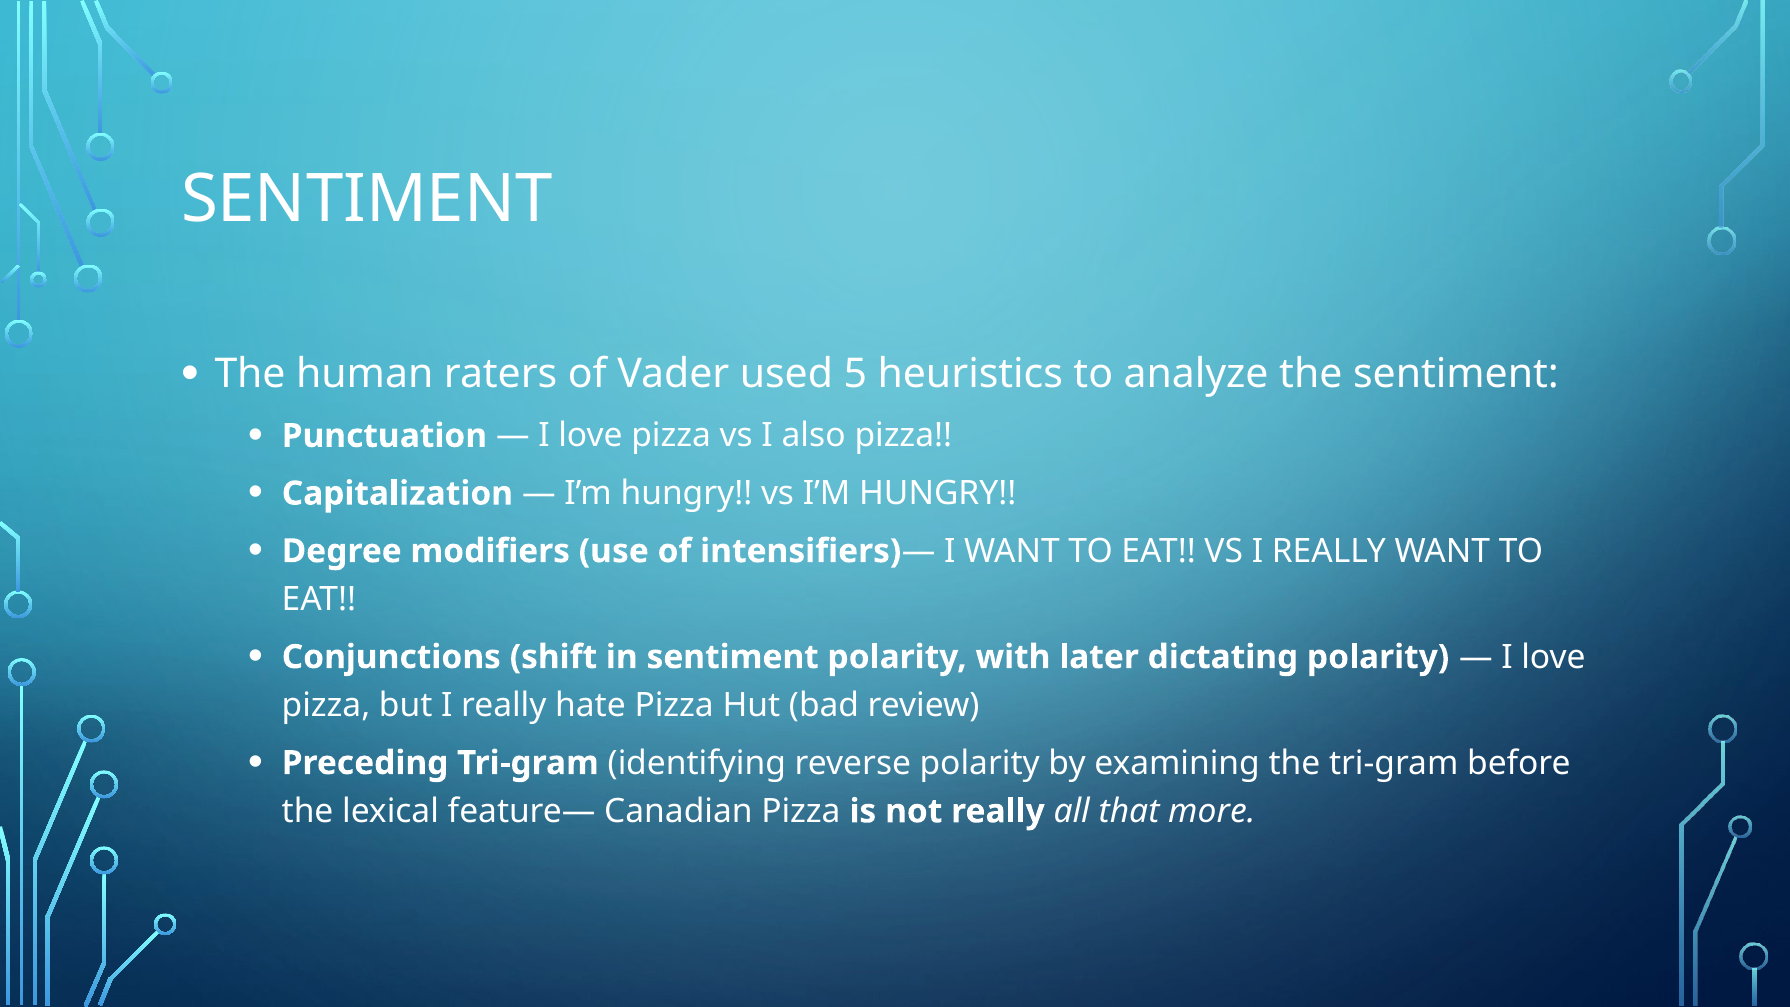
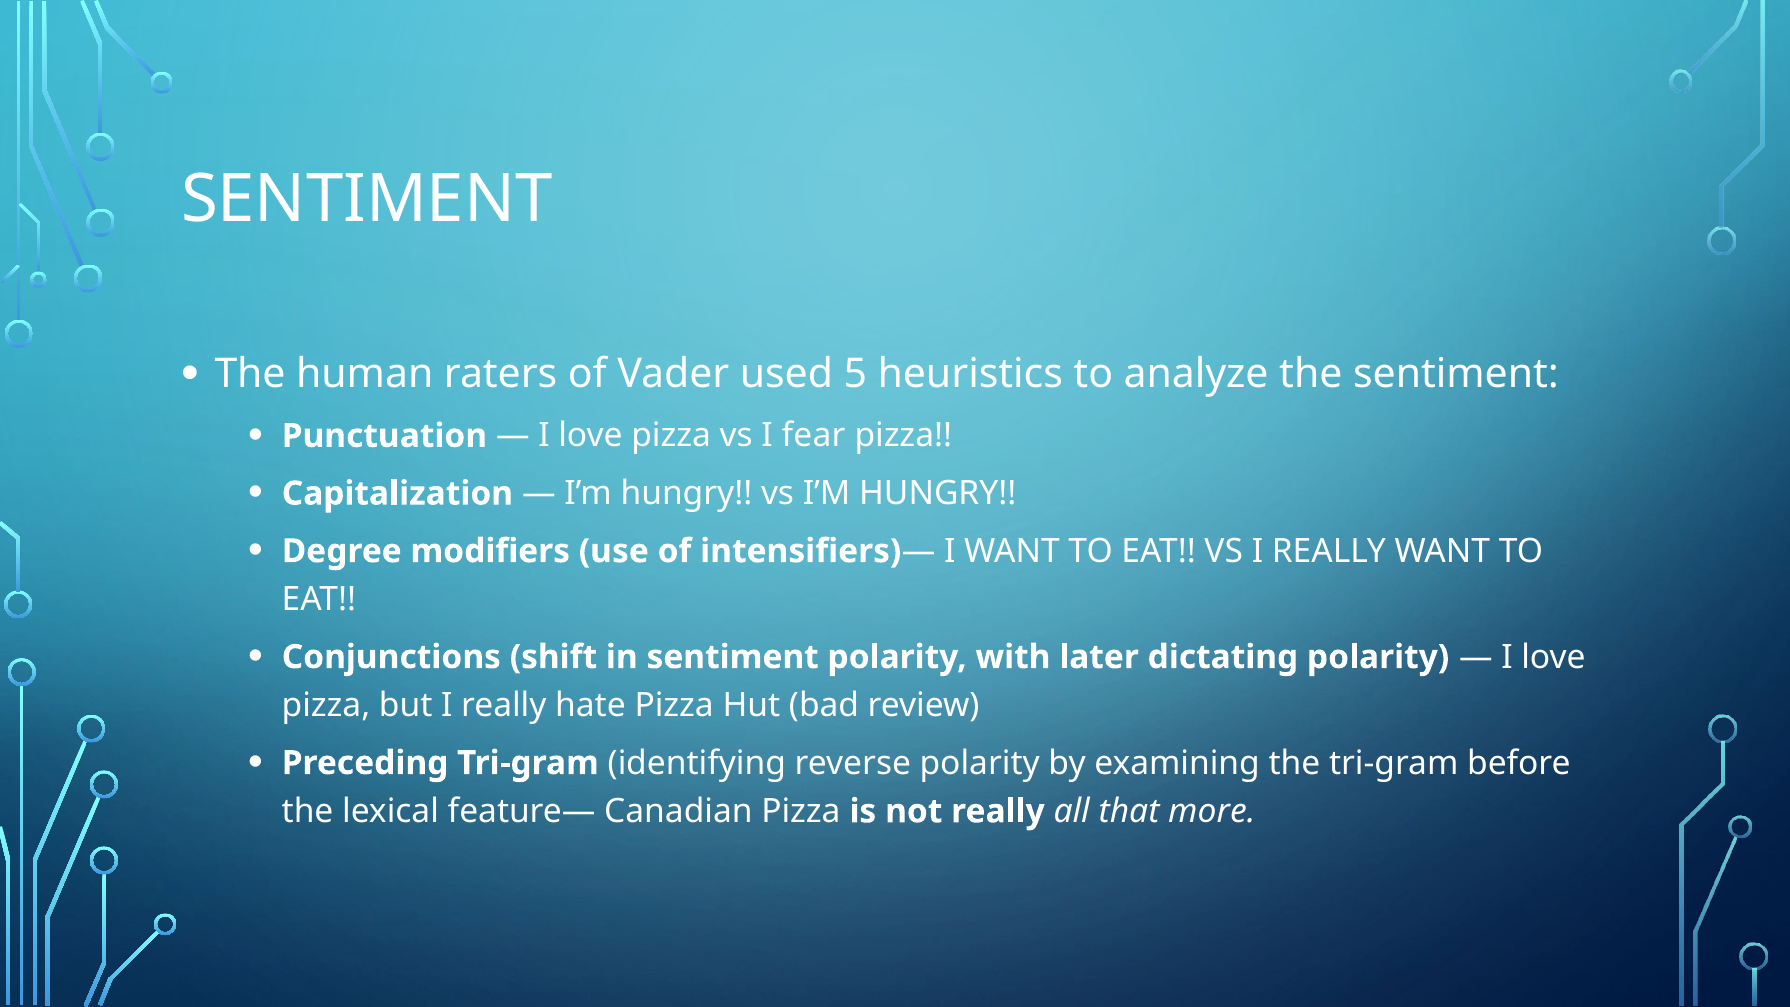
also: also -> fear (814, 436)
